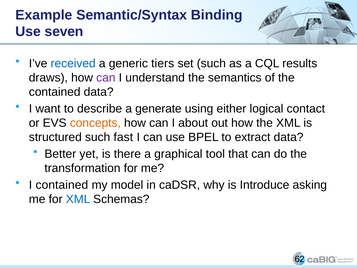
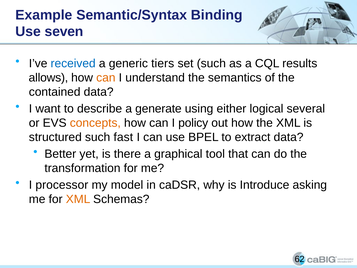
draws: draws -> allows (48, 78)
can colour: purple -> orange (106, 78)
contact: contact -> several (306, 109)
about: about -> policy (193, 123)
I contained: contained -> processor (62, 185)
XML colour: blue -> orange (78, 199)
